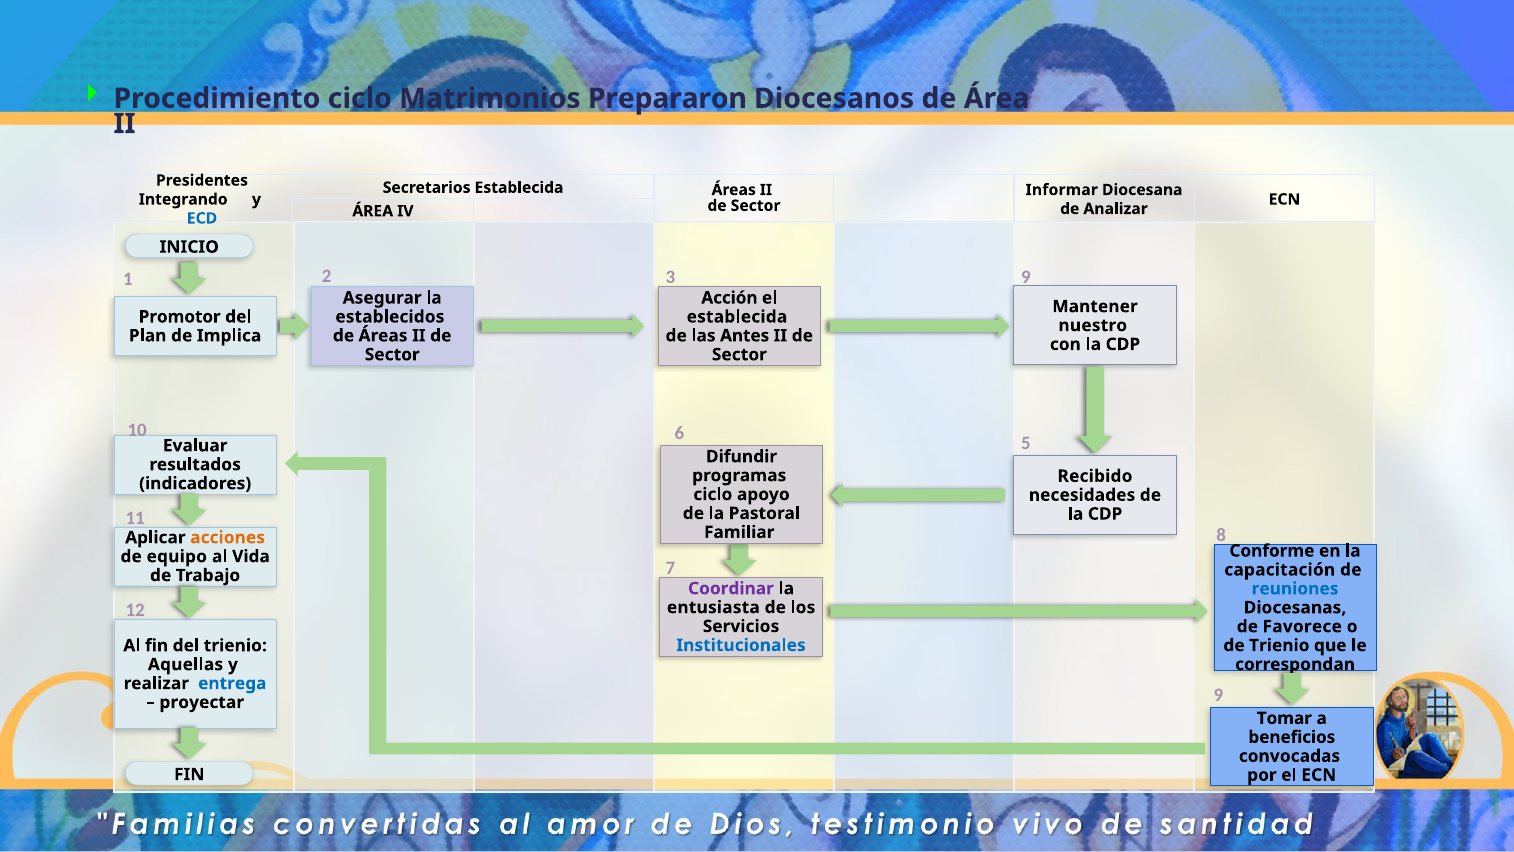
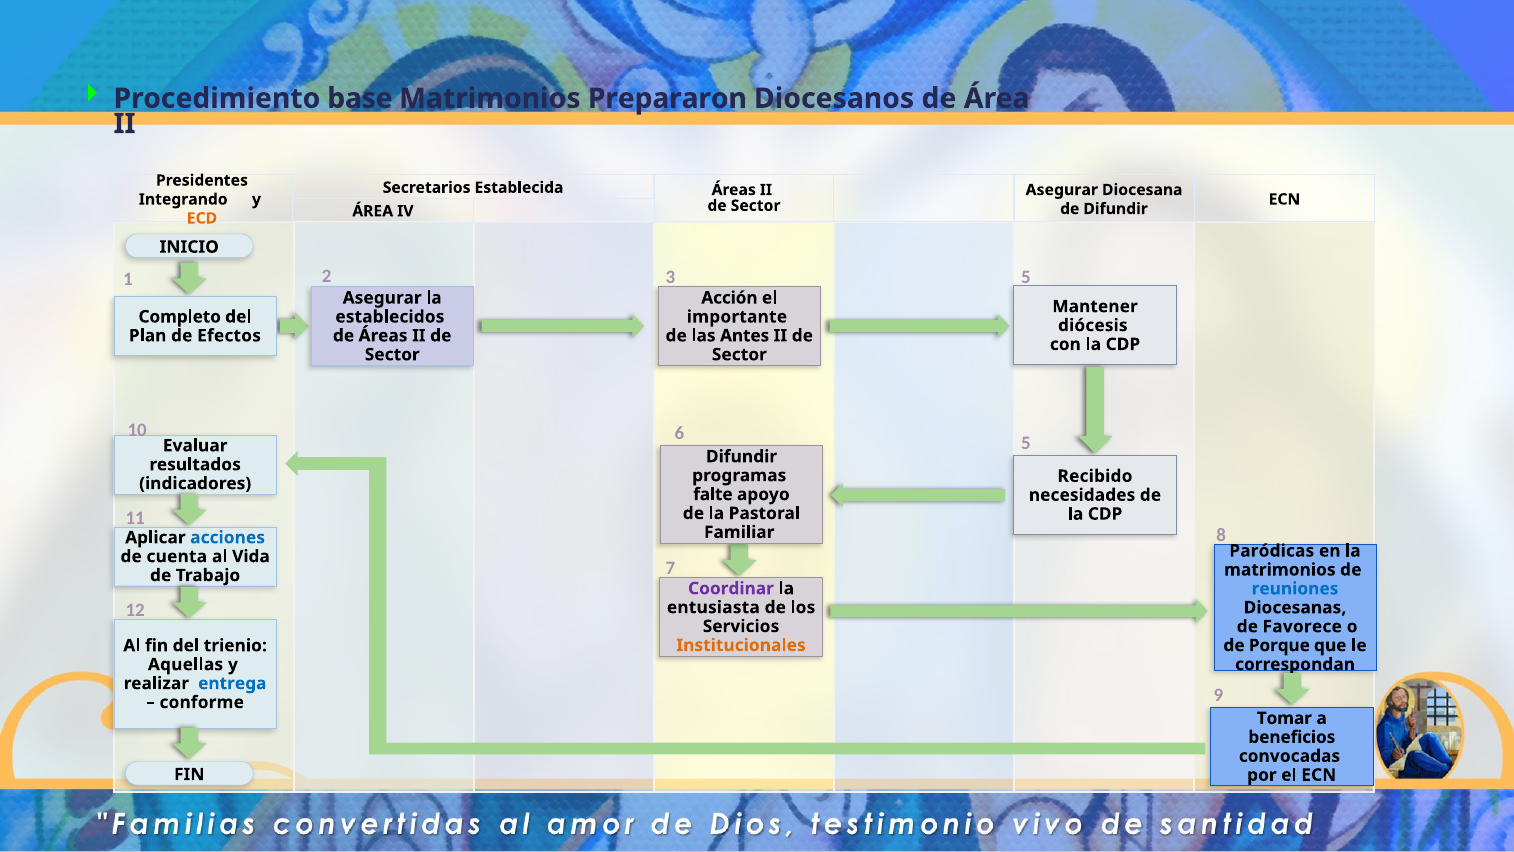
Procedimiento ciclo: ciclo -> base (360, 98)
Informar: Informar -> Asegurar (1062, 190)
de Analizar: Analizar -> Difundir (1116, 209)
ECD colour: blue -> orange (202, 218)
9: 9 -> 5 (1026, 277)
Promotor: Promotor -> Completo (180, 317)
establecida: establecida -> importante (737, 317)
nuestro: nuestro -> diócesis (1093, 325)
Implica: Implica -> Efectos (229, 336)
ciclo: ciclo -> falte (713, 494)
acciones colour: orange -> blue (228, 537)
Conforme: Conforme -> Paródicas (1272, 551)
equipo: equipo -> cuenta (177, 556)
capacitación: capacitación -> matrimonios (1280, 570)
Institucionales colour: blue -> orange (741, 645)
de Trienio: Trienio -> Porque (1279, 645)
proyectar: proyectar -> conforme (202, 702)
